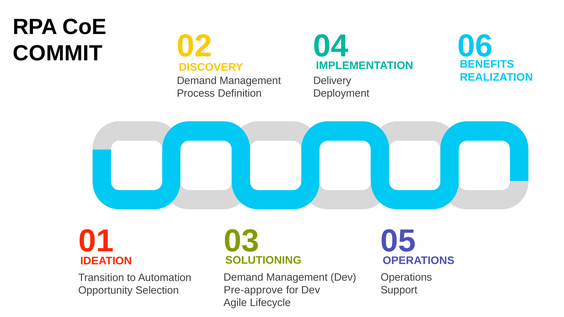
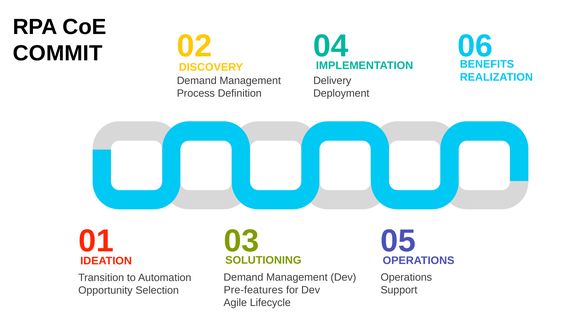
Pre-approve: Pre-approve -> Pre-features (253, 290)
